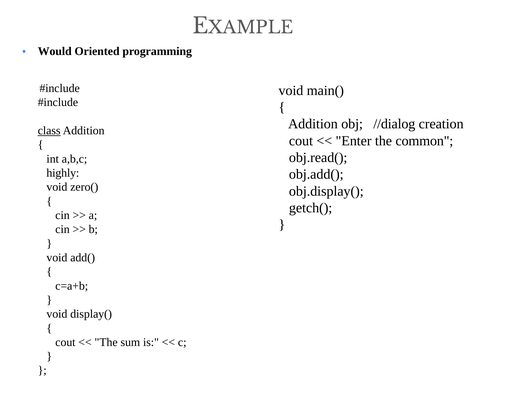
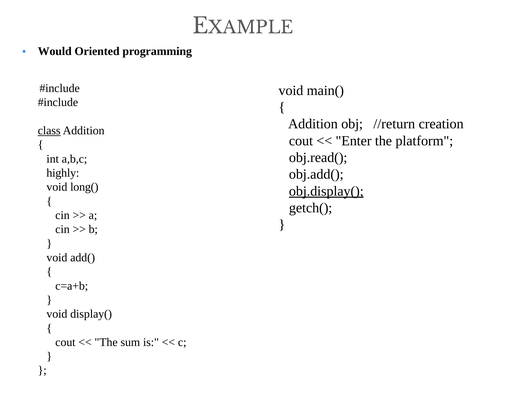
//dialog: //dialog -> //return (394, 124)
common: common -> platform (424, 141)
zero(: zero( -> long( (84, 187)
obj.display( underline: none -> present (326, 191)
